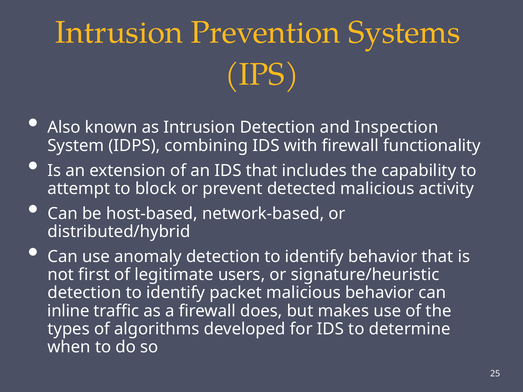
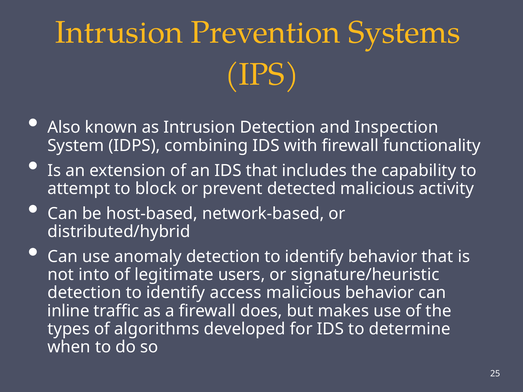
first: first -> into (94, 275)
packet: packet -> access (236, 293)
